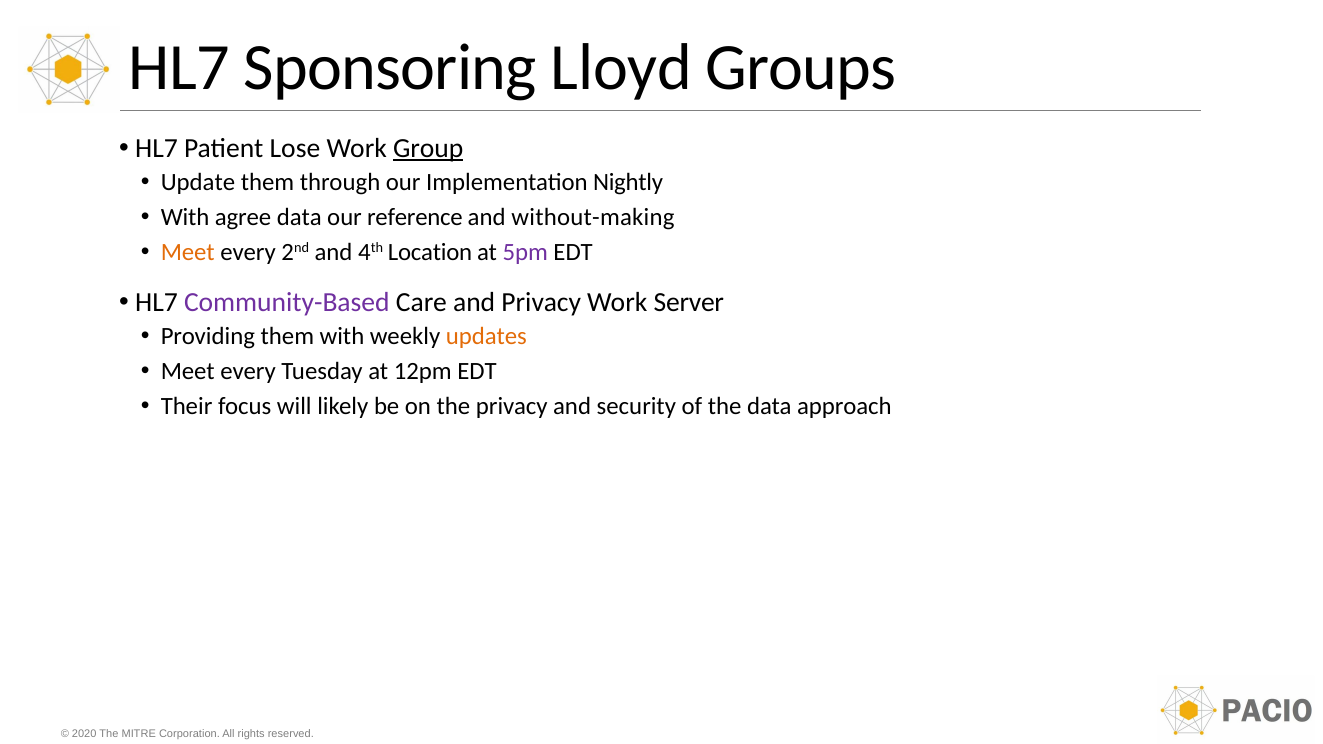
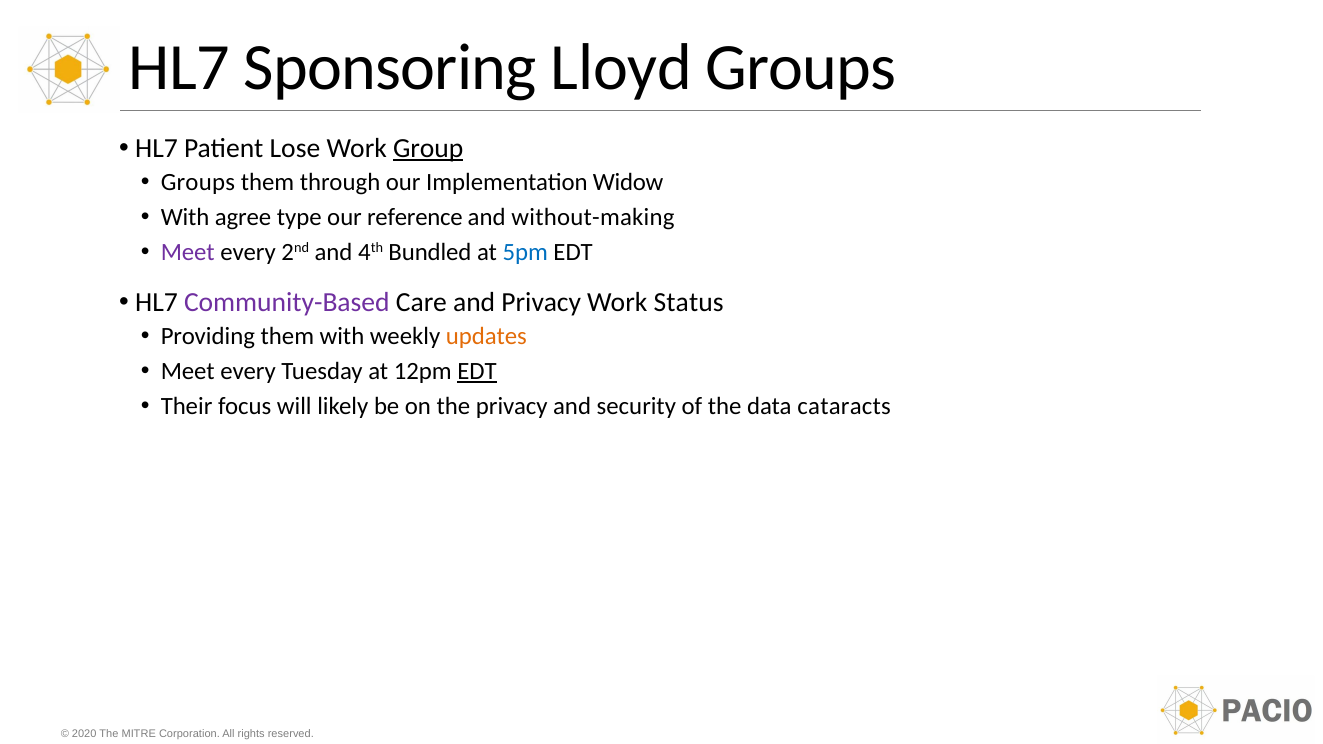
Update: Update -> Groups (198, 182)
Nightly: Nightly -> Widow (628, 182)
agree data: data -> type (299, 217)
Meet colour: orange -> purple (188, 252)
Location: Location -> Bundled (430, 252)
5pm colour: purple -> blue (525, 252)
Server: Server -> Status (689, 303)
EDT underline: none -> present (477, 371)
approach: approach -> cataracts (844, 407)
